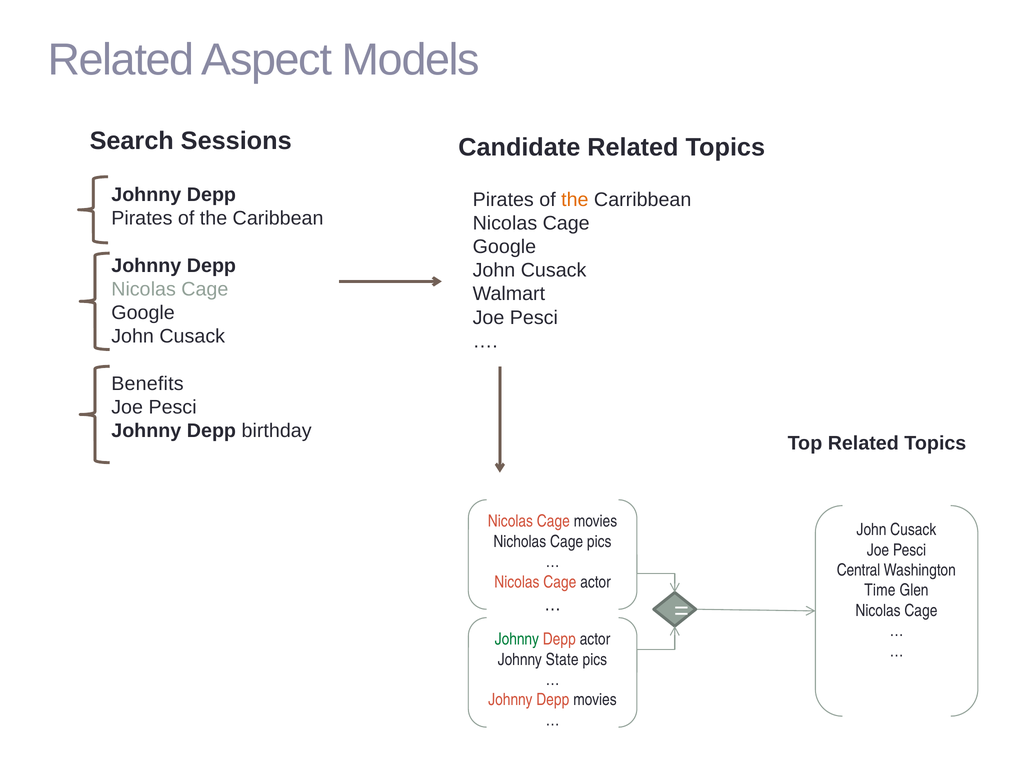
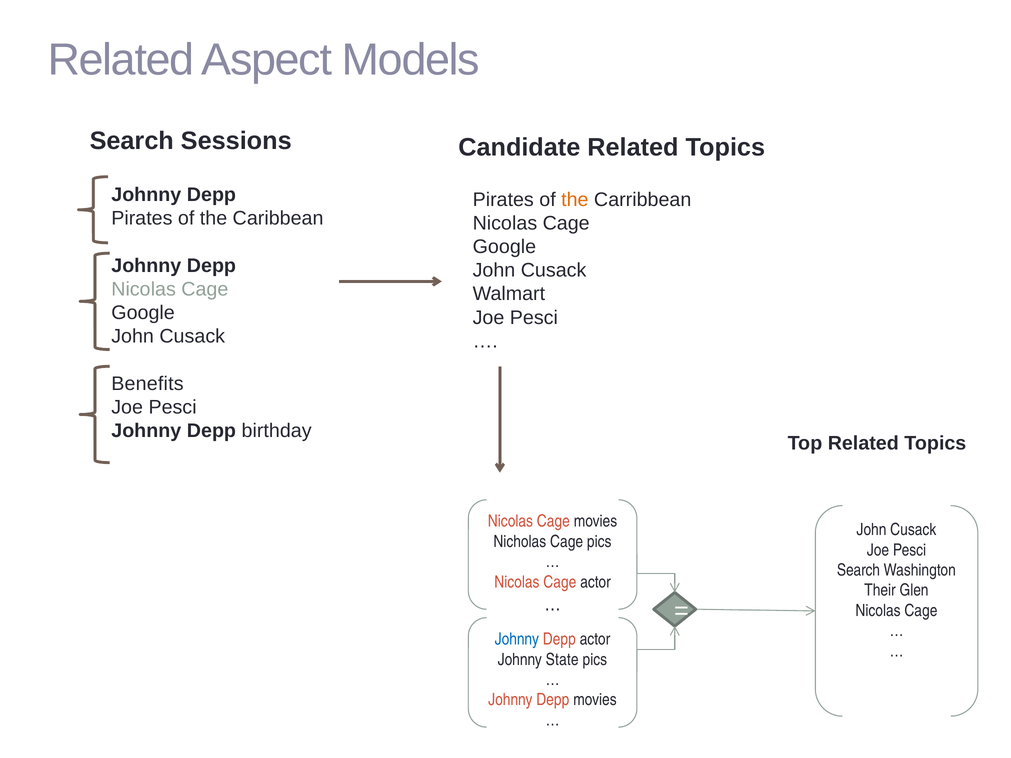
Central: Central -> Search (859, 570)
Time: Time -> Their (880, 591)
Johnny colour: green -> blue (517, 639)
